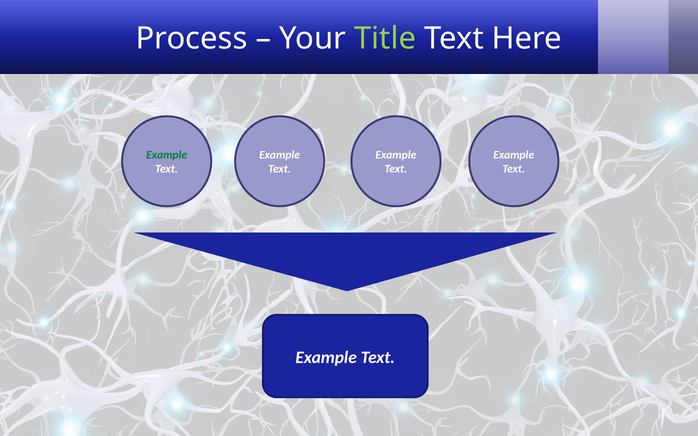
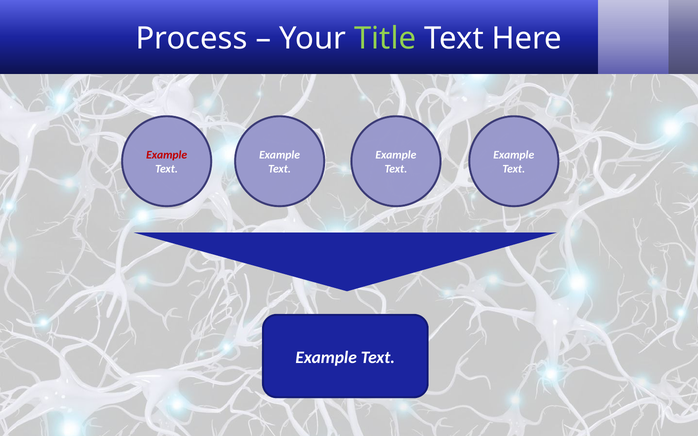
Example colour: green -> red (167, 155)
